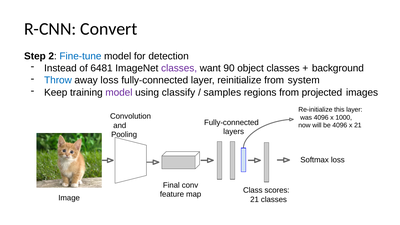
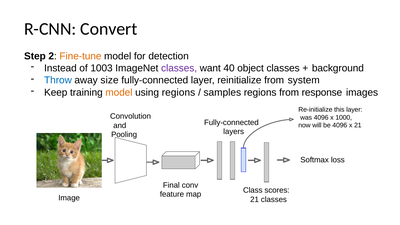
Fine-tune colour: blue -> orange (80, 56)
6481: 6481 -> 1003 (102, 68)
90: 90 -> 40 (229, 68)
away loss: loss -> size (110, 80)
model colour: purple -> orange (119, 92)
using classify: classify -> regions (178, 92)
projected: projected -> response (322, 92)
